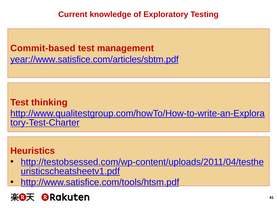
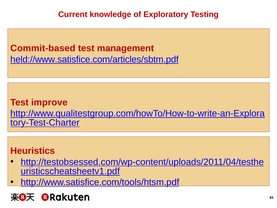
year://www.satisfice.com/articles/sbtm.pdf: year://www.satisfice.com/articles/sbtm.pdf -> held://www.satisfice.com/articles/sbtm.pdf (94, 59)
thinking: thinking -> improve (49, 102)
